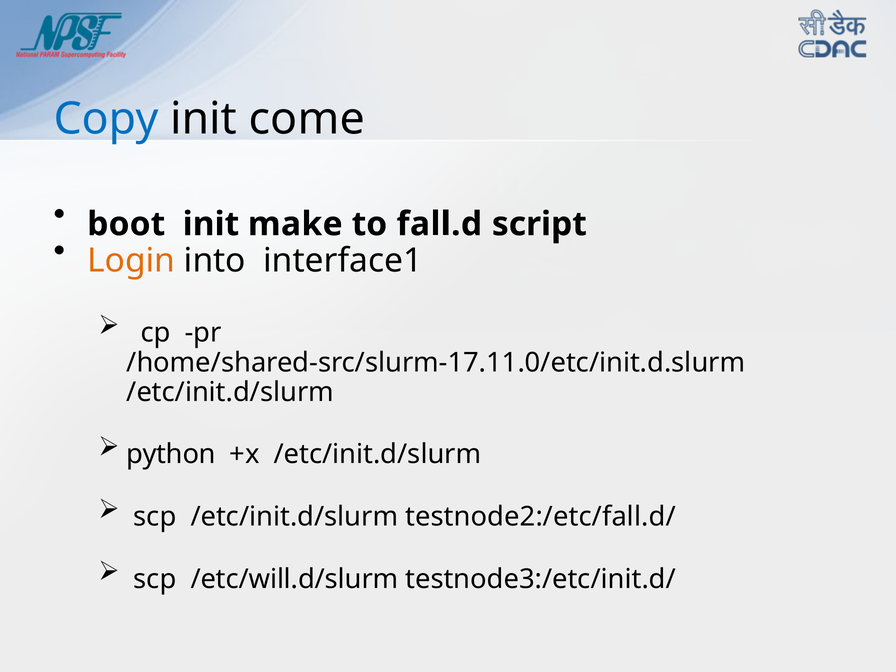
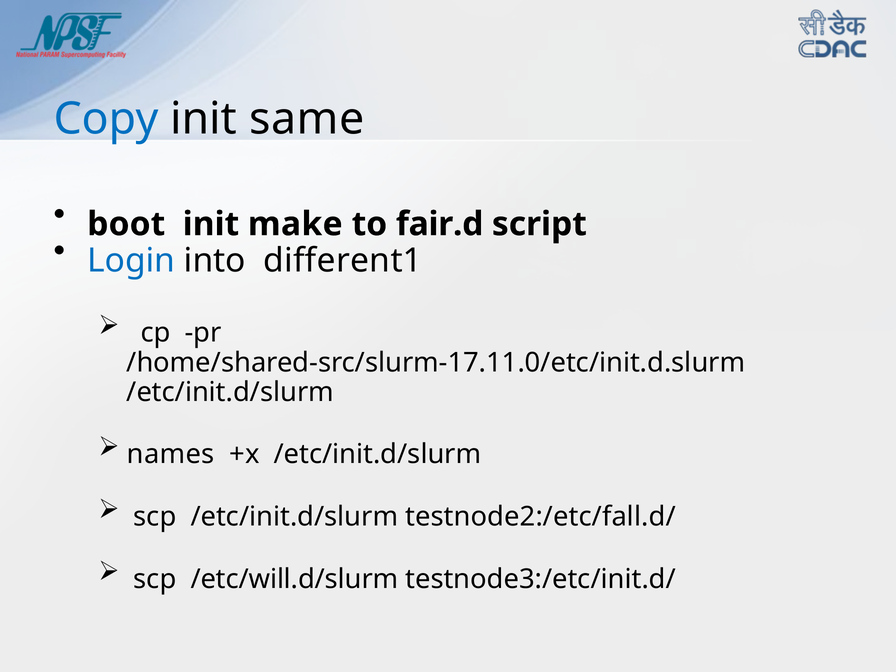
come: come -> same (307, 119)
fall.d: fall.d -> fair.d (440, 224)
Login colour: orange -> blue (131, 260)
interface1: interface1 -> different1 (343, 260)
python: python -> names (171, 454)
